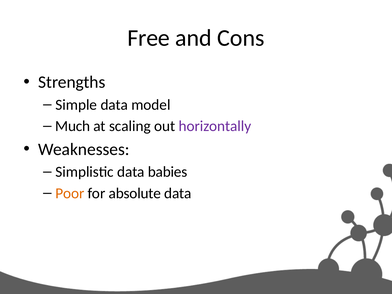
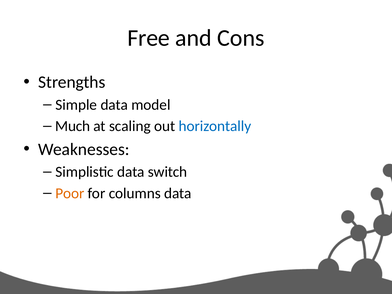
horizontally colour: purple -> blue (215, 126)
babies: babies -> switch (168, 172)
absolute: absolute -> columns (135, 193)
